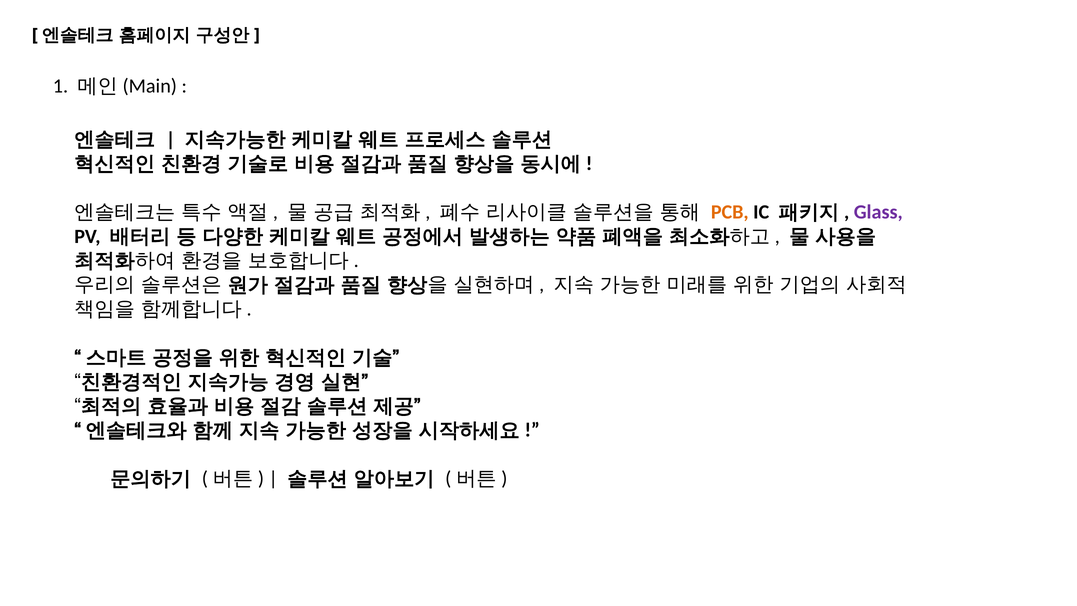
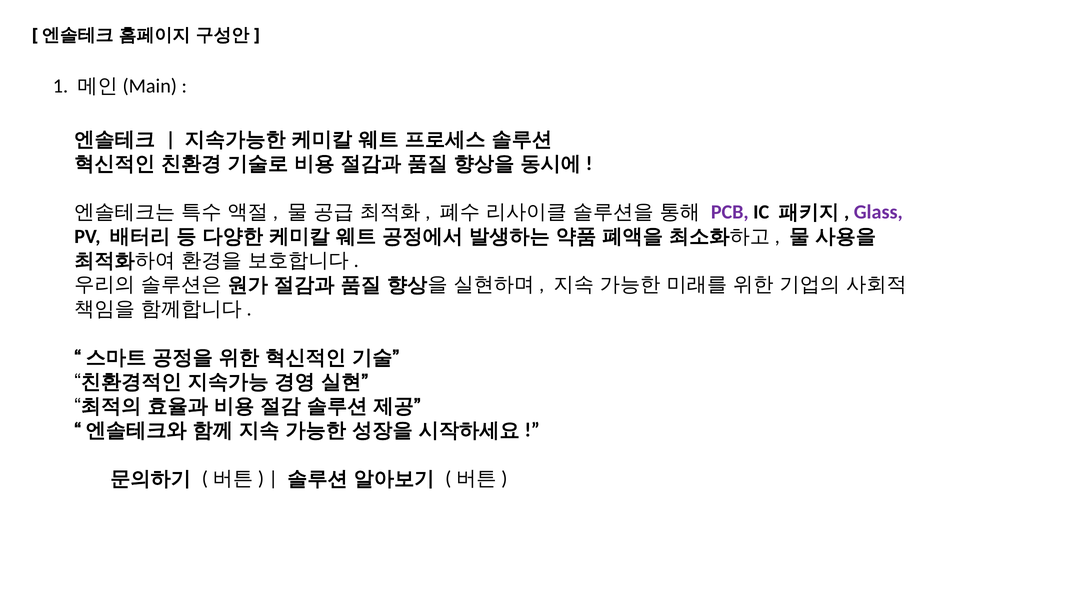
PCB colour: orange -> purple (730, 212)
